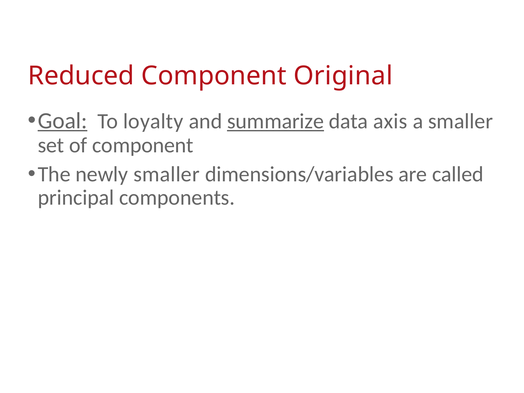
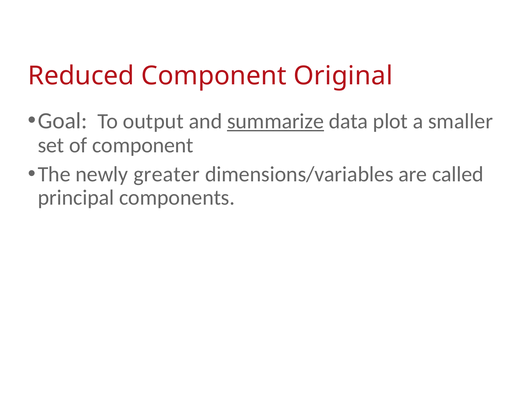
Goal underline: present -> none (63, 121)
loyalty: loyalty -> output (153, 121)
axis: axis -> plot (390, 121)
newly smaller: smaller -> greater (167, 174)
